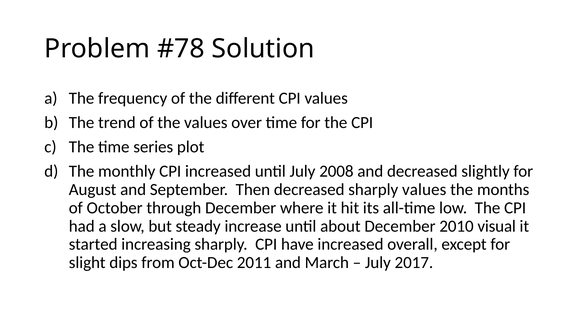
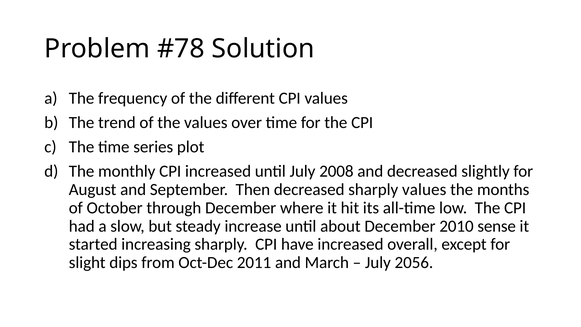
visual: visual -> sense (497, 226)
2017: 2017 -> 2056 (414, 263)
